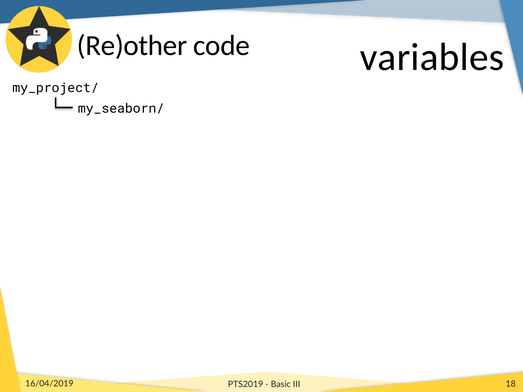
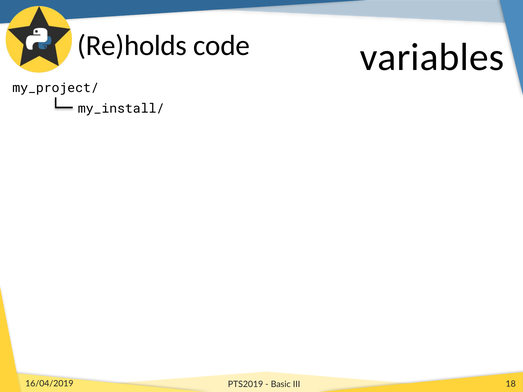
Re)other: Re)other -> Re)holds (132, 46)
my_seaborn/: my_seaborn/ -> my_install/ (121, 108)
